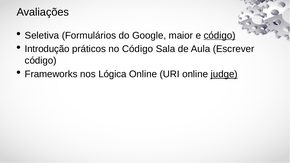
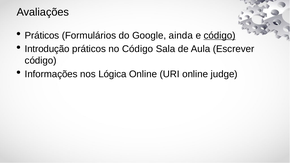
Seletiva: Seletiva -> Práticos (42, 35)
maior: maior -> ainda (181, 35)
Frameworks: Frameworks -> Informações (51, 74)
judge underline: present -> none (224, 74)
